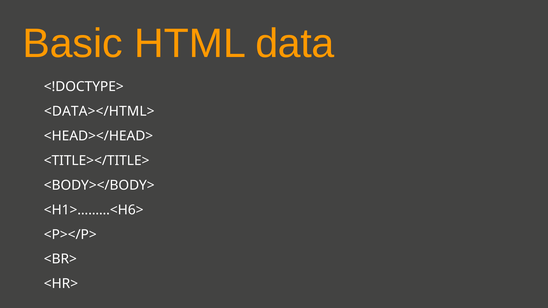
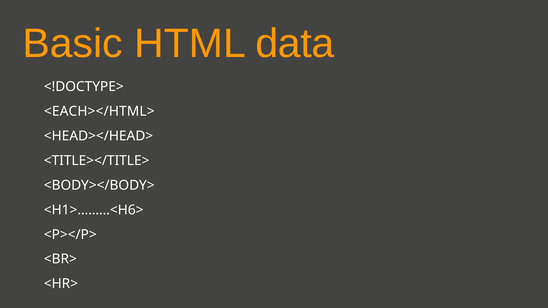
<DATA></HTML>: <DATA></HTML> -> <EACH></HTML> (99, 111)
